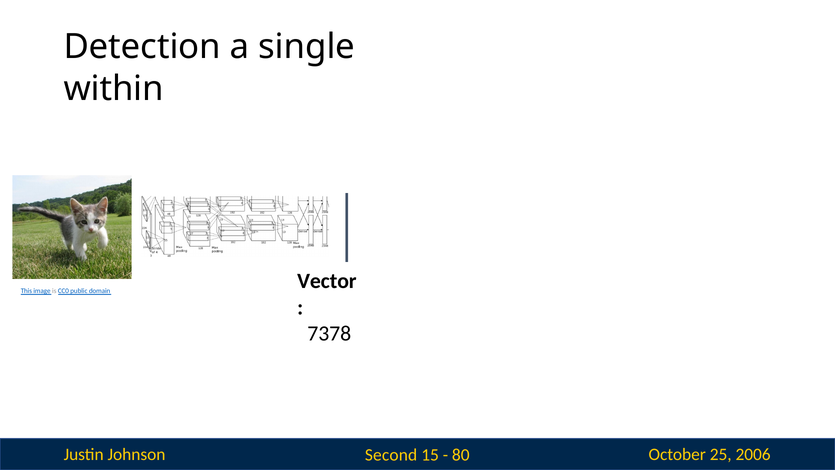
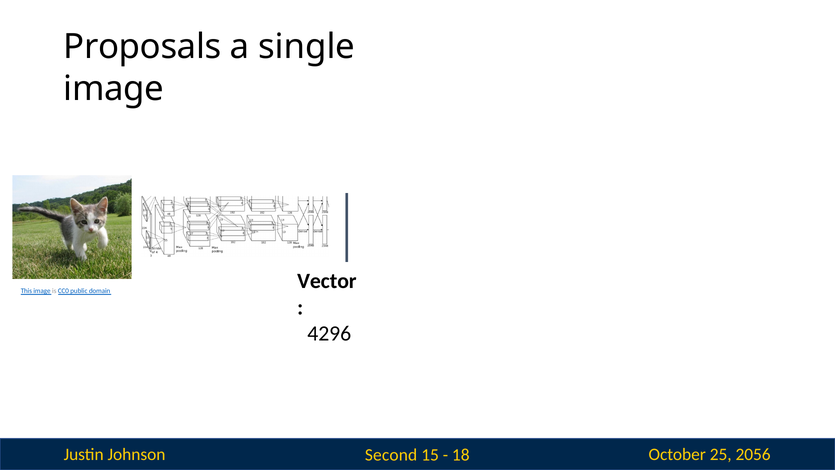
Detection: Detection -> Proposals (142, 47)
within: within -> image (114, 89)
7378: 7378 -> 4296 (329, 333)
80: 80 -> 18 (461, 455)
2006: 2006 -> 2056 (753, 454)
